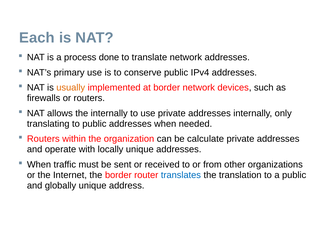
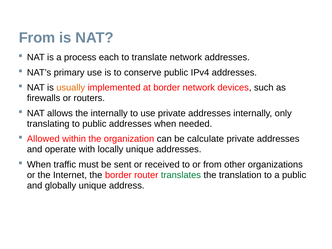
Each: Each -> From (37, 38)
done: done -> each (109, 57)
Routers: Routers -> Allowed (43, 139)
translates colour: blue -> green (181, 175)
